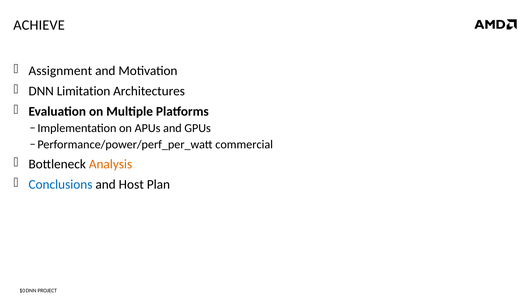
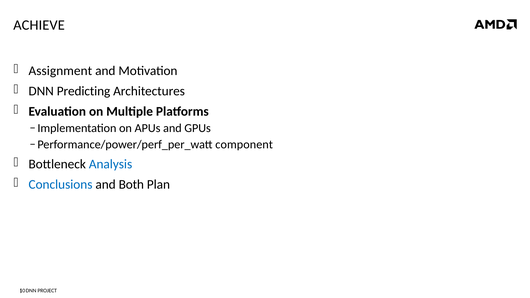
Limitation: Limitation -> Predicting (84, 91)
commercial: commercial -> component (244, 145)
Analysis colour: orange -> blue (111, 164)
Host: Host -> Both (131, 185)
